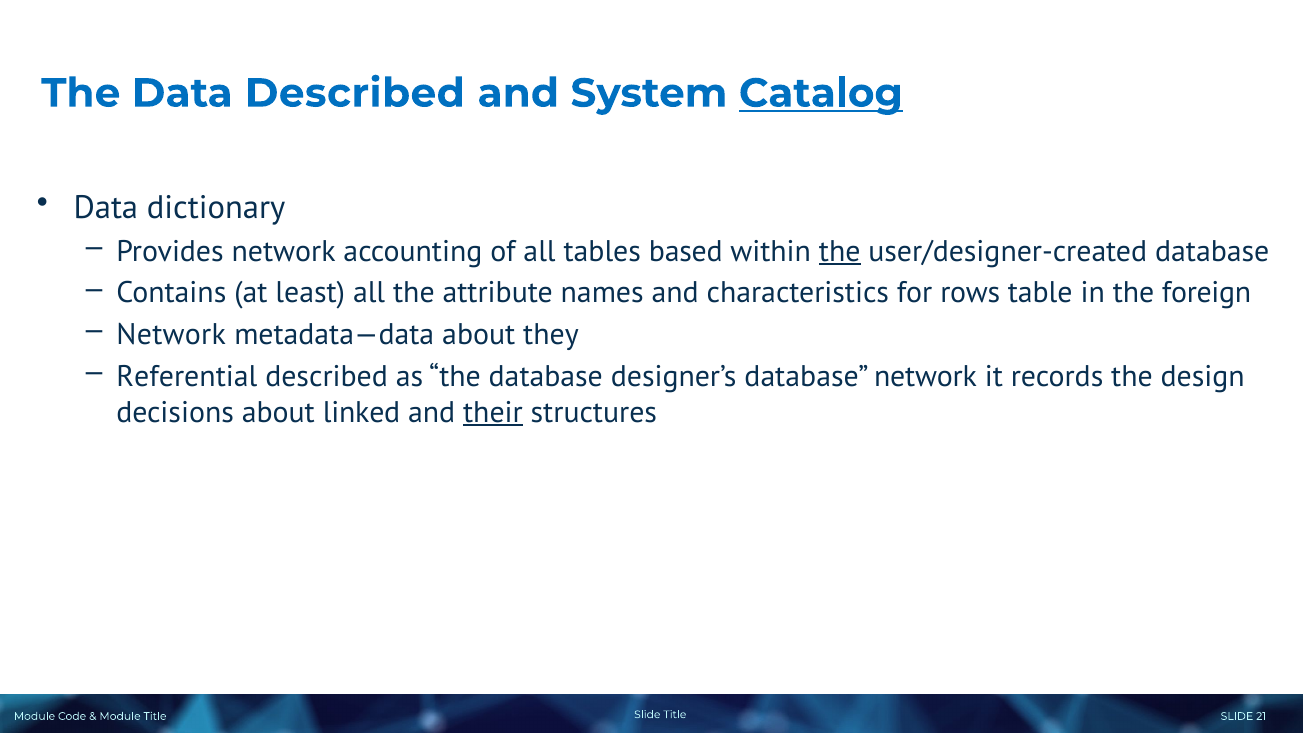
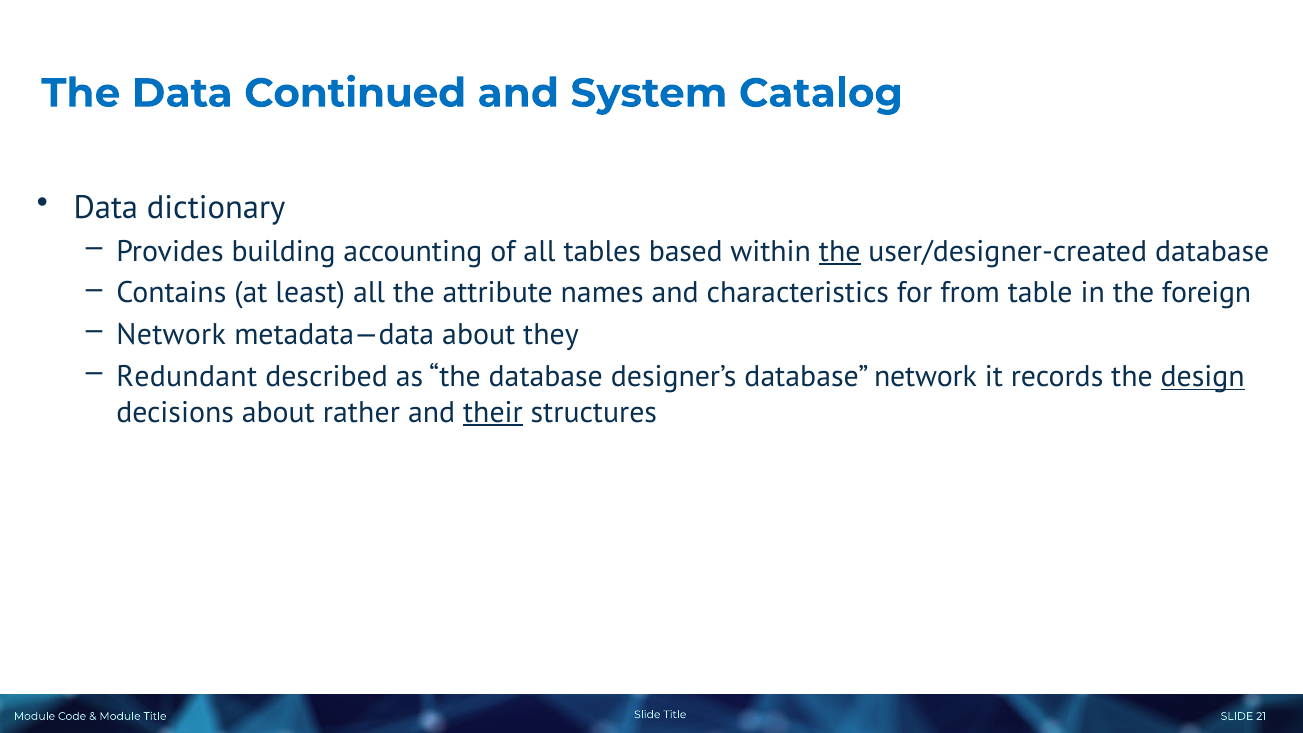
Data Described: Described -> Continued (355, 93)
Catalog underline: present -> none (821, 93)
Provides network: network -> building (284, 251)
rows: rows -> from (970, 293)
Referential: Referential -> Redundant (187, 377)
design underline: none -> present (1203, 377)
linked: linked -> rather (361, 412)
